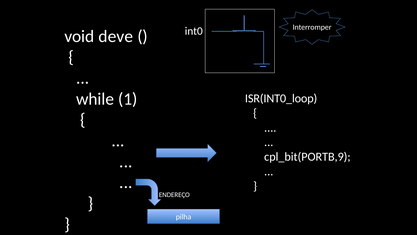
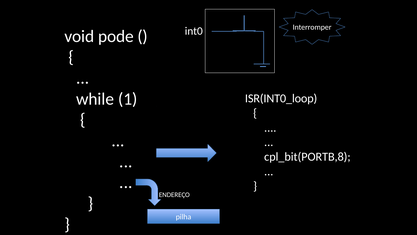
deve: deve -> pode (116, 36)
cpl_bit(PORTB,9: cpl_bit(PORTB,9 -> cpl_bit(PORTB,8 (307, 157)
